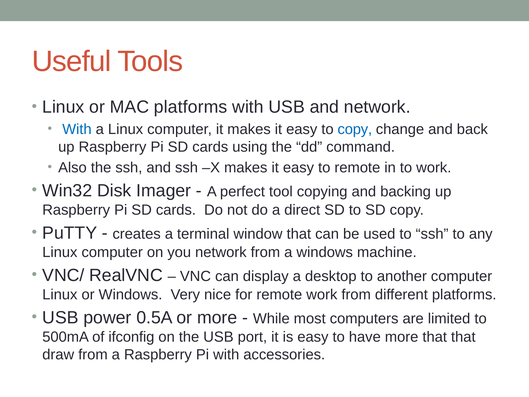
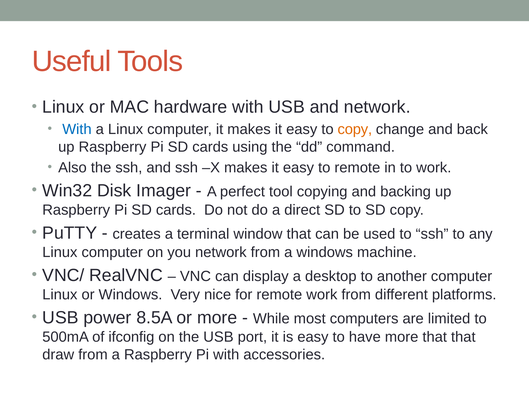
MAC platforms: platforms -> hardware (191, 107)
copy colour: blue -> orange (355, 129)
0.5A: 0.5A -> 8.5A (154, 317)
